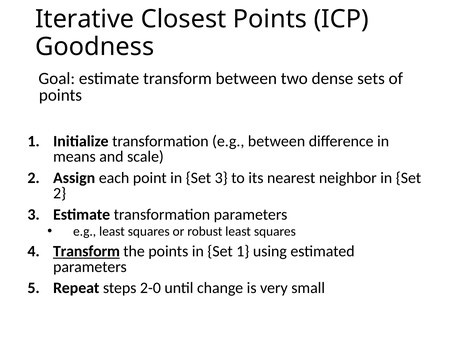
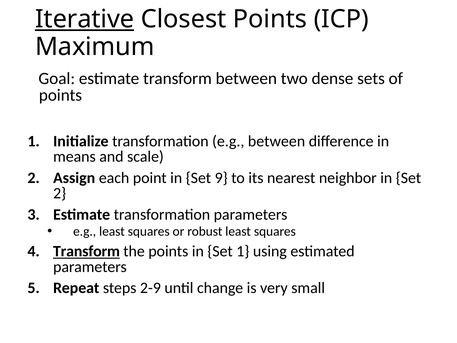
Iterative underline: none -> present (85, 19)
Goodness: Goodness -> Maximum (95, 47)
Set 3: 3 -> 9 (221, 178)
2-0: 2-0 -> 2-9 (150, 288)
